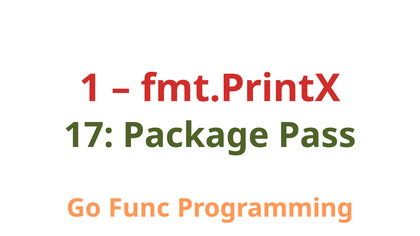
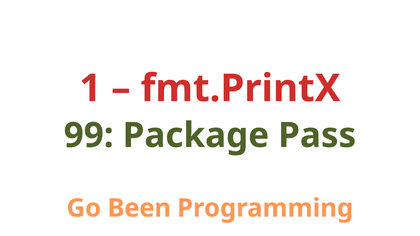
17: 17 -> 99 (89, 136)
Func: Func -> Been (139, 208)
